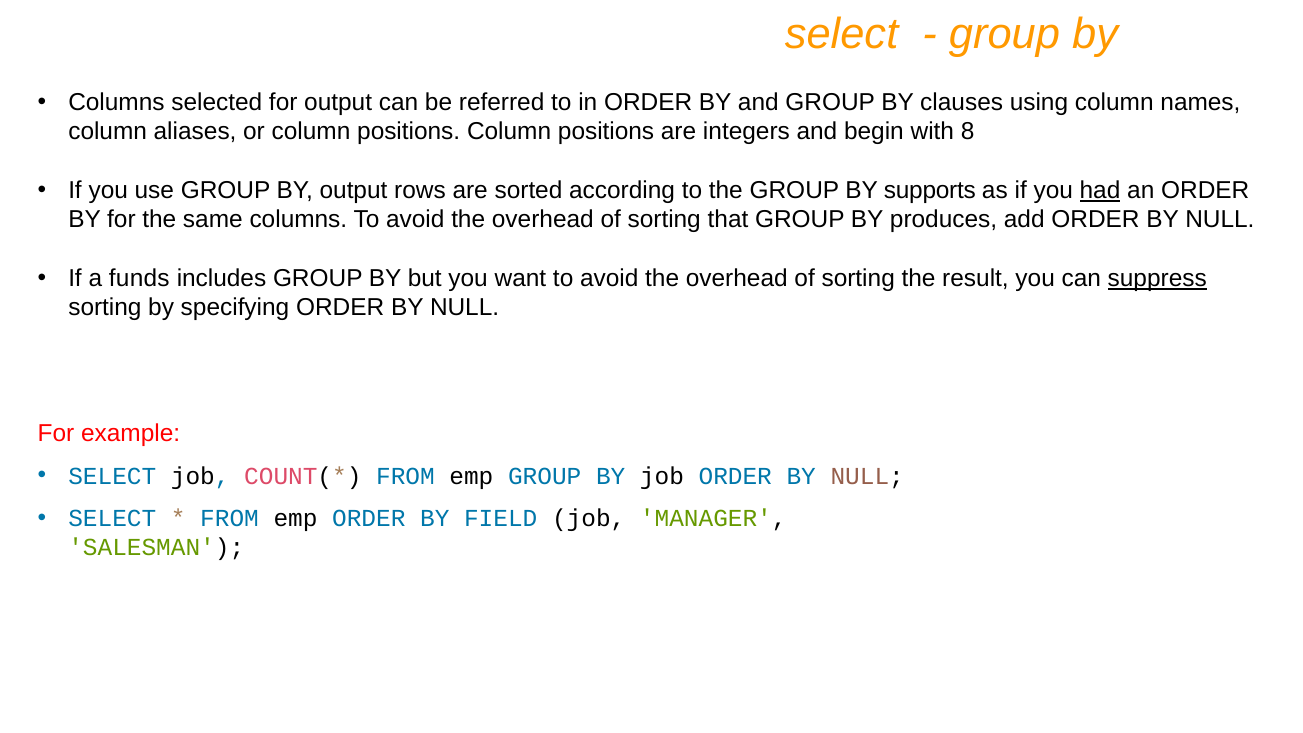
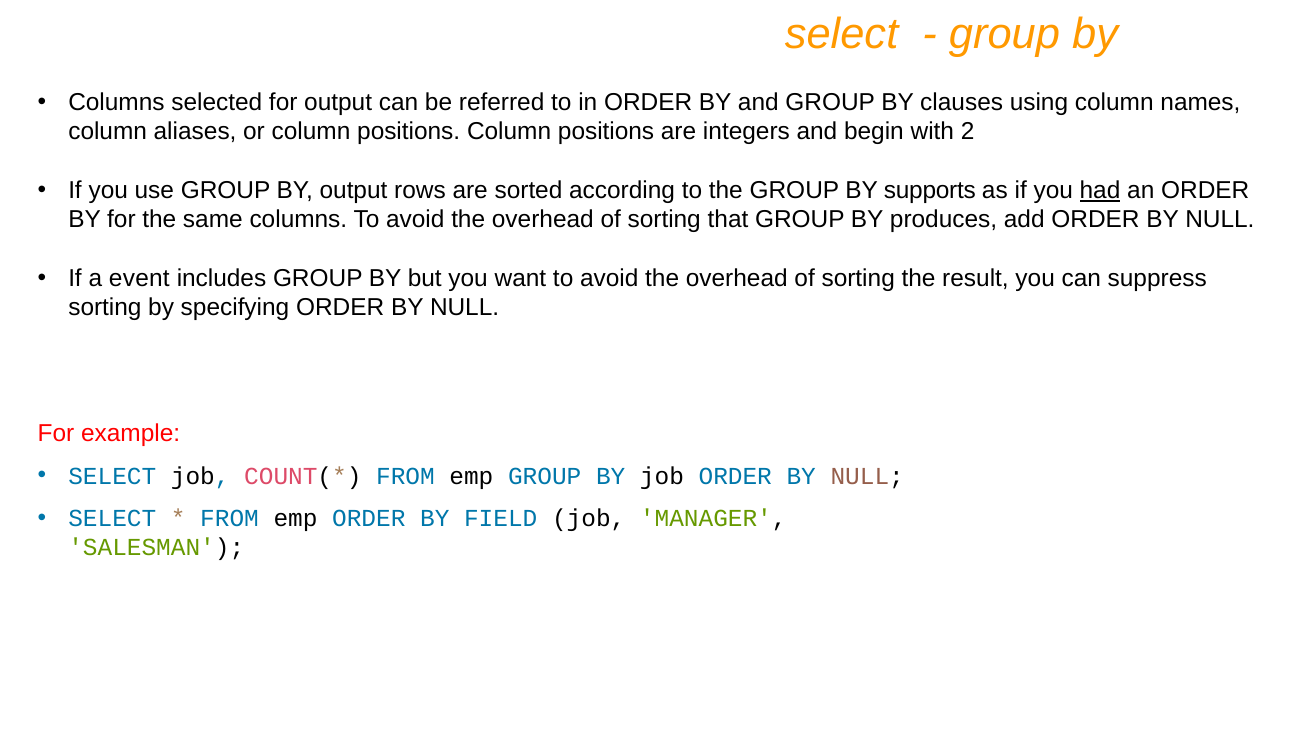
8: 8 -> 2 (968, 132)
funds: funds -> event (139, 278)
suppress underline: present -> none (1157, 278)
